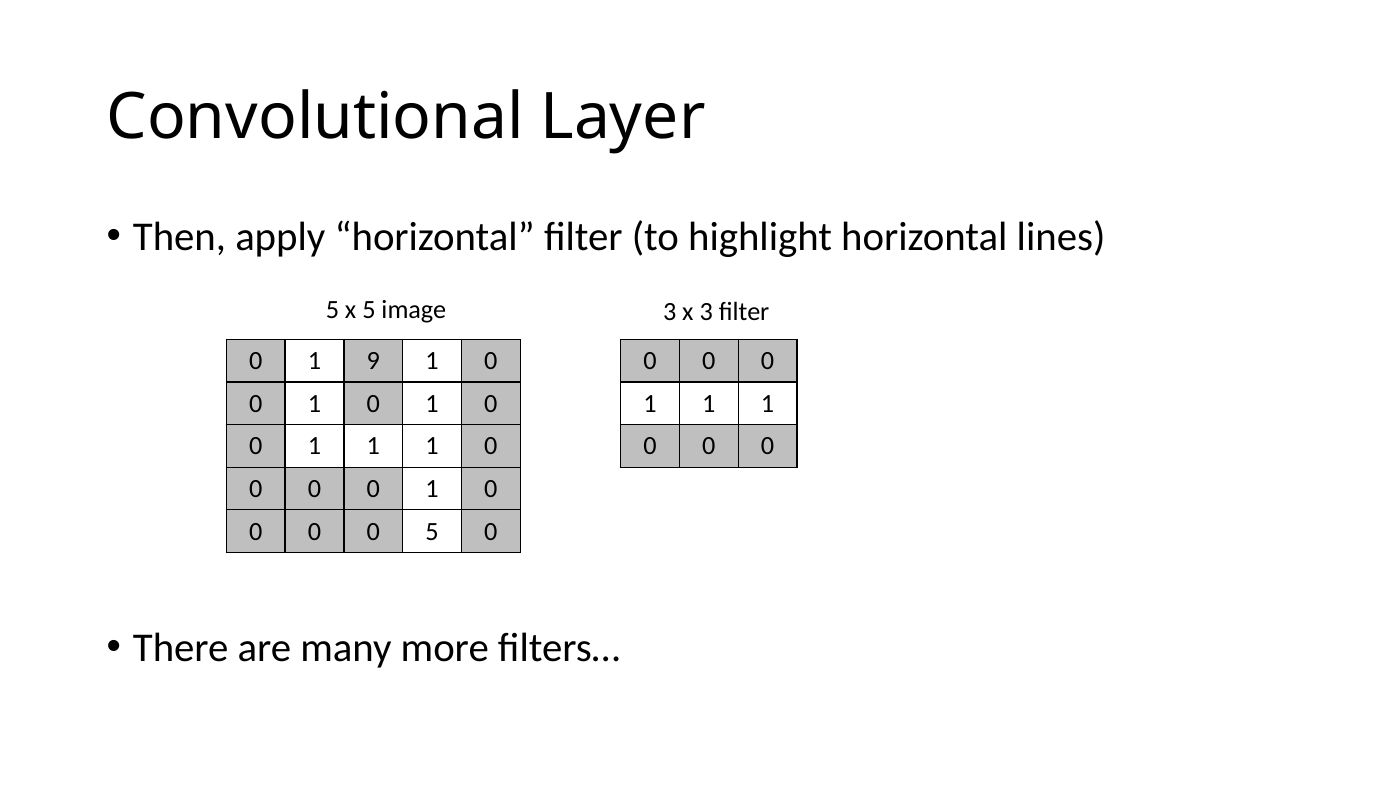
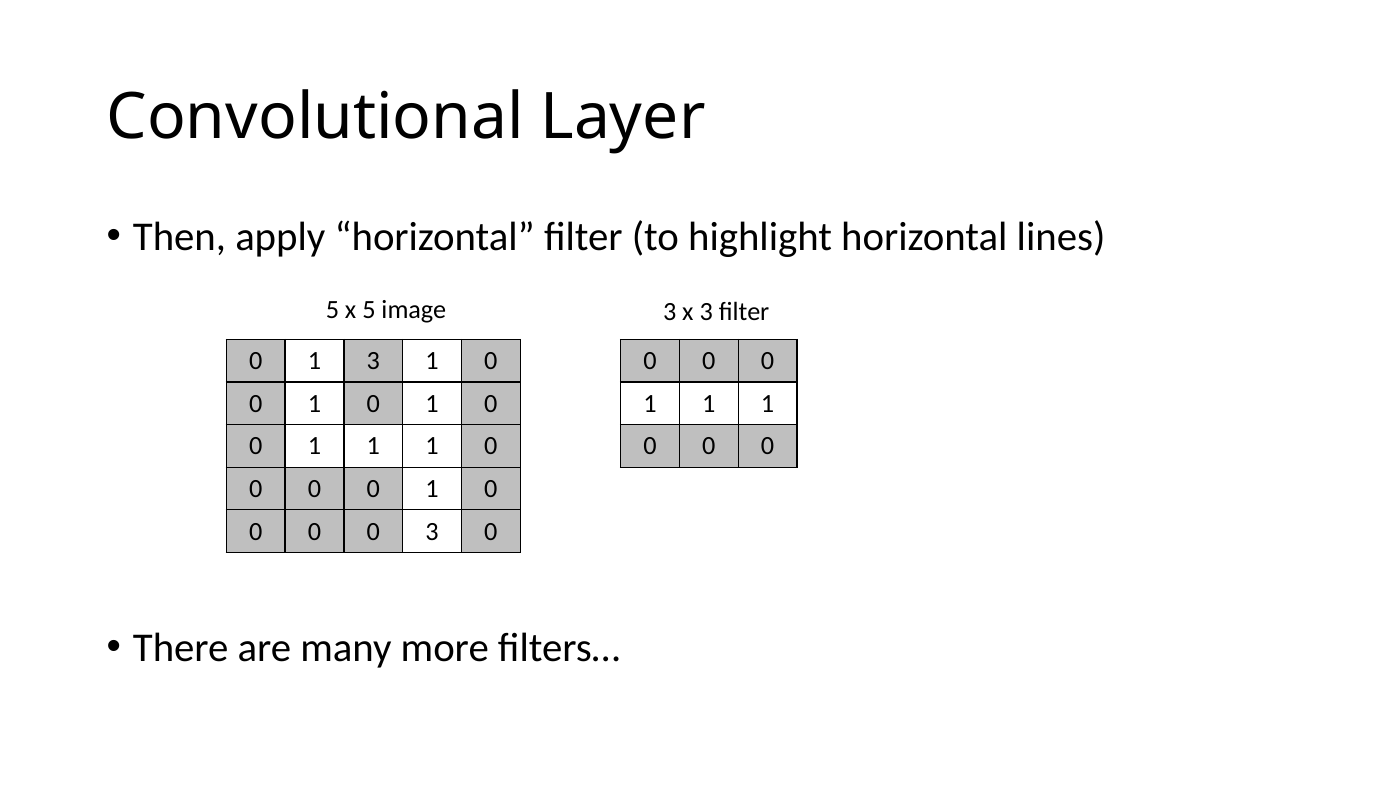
1 9: 9 -> 3 (373, 361)
5: 5 -> 3 (432, 531)
